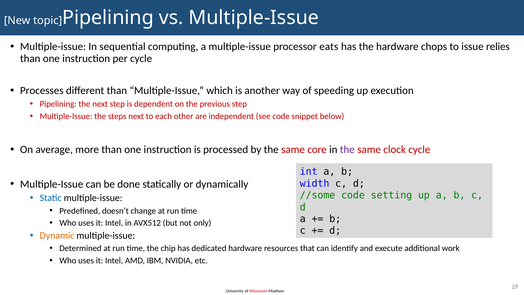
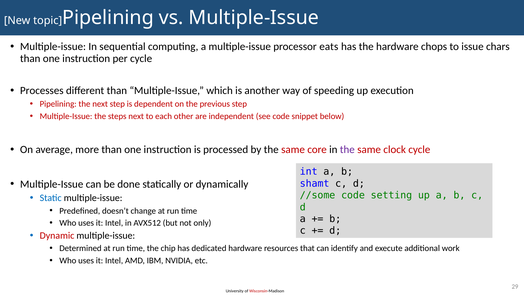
relies: relies -> chars (498, 47)
width: width -> shamt (315, 183)
Dynamic colour: orange -> red (57, 235)
